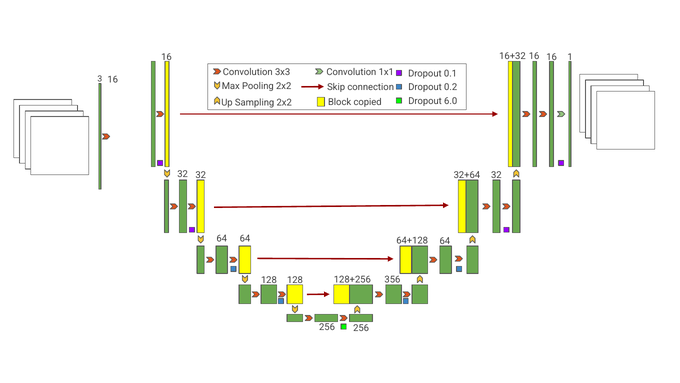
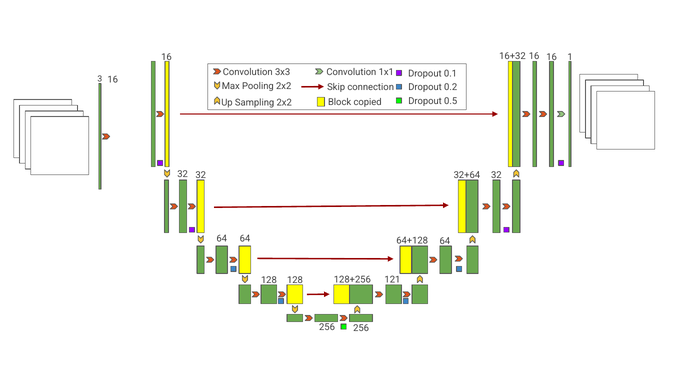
6.0: 6.0 -> 0.5 (451, 101)
356: 356 -> 121 (392, 279)
